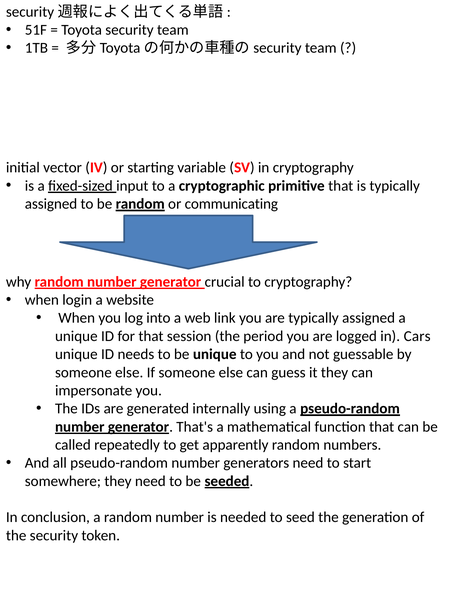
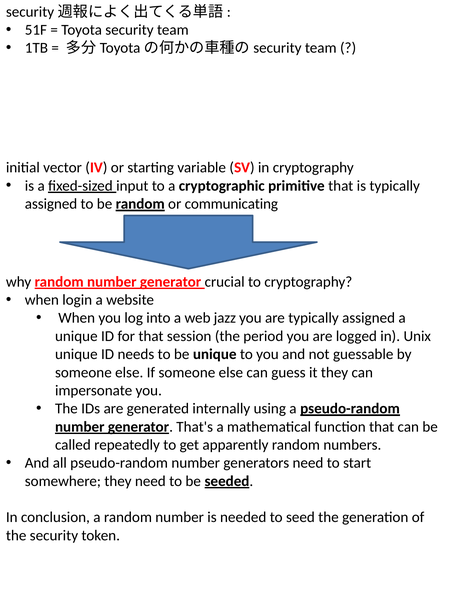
link: link -> jazz (225, 318)
Cars: Cars -> Unix (417, 336)
